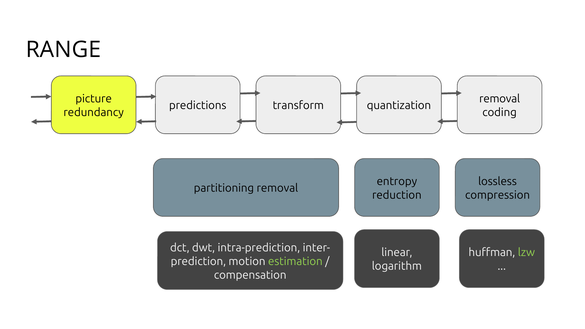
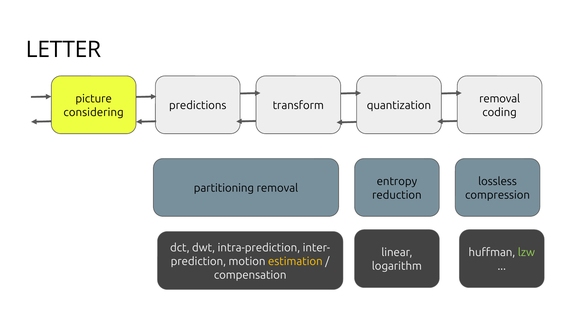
RANGE: RANGE -> LETTER (64, 50)
redundancy: redundancy -> considering (94, 112)
estimation colour: light green -> yellow (295, 261)
